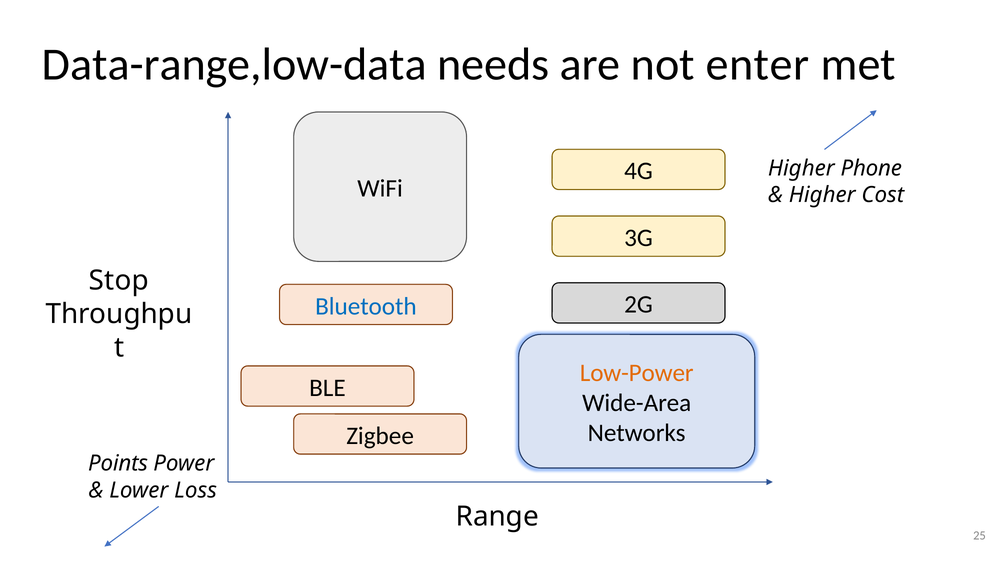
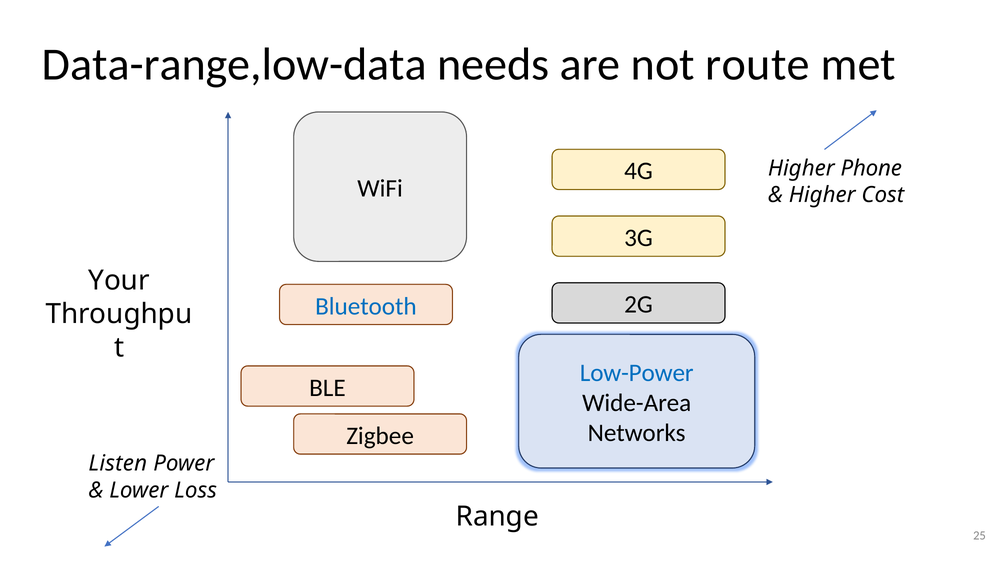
enter: enter -> route (758, 64)
Stop: Stop -> Your (119, 281)
Low-Power colour: orange -> blue (637, 373)
Points: Points -> Listen (118, 464)
